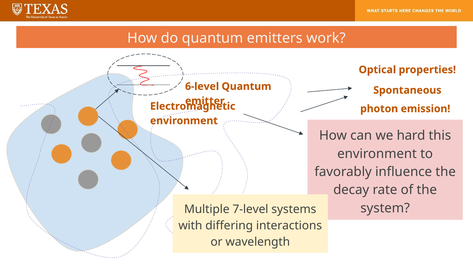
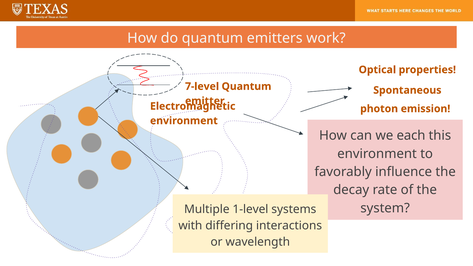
6-level: 6-level -> 7-level (202, 86)
hard: hard -> each (411, 136)
7-level: 7-level -> 1-level (250, 209)
